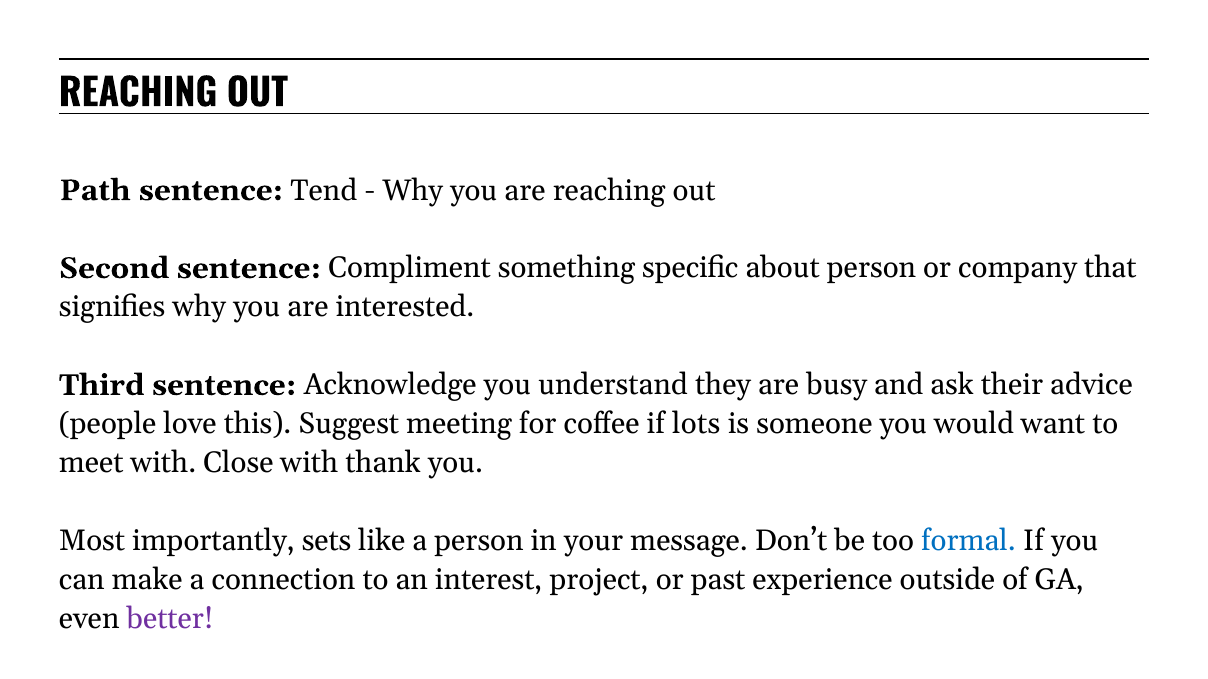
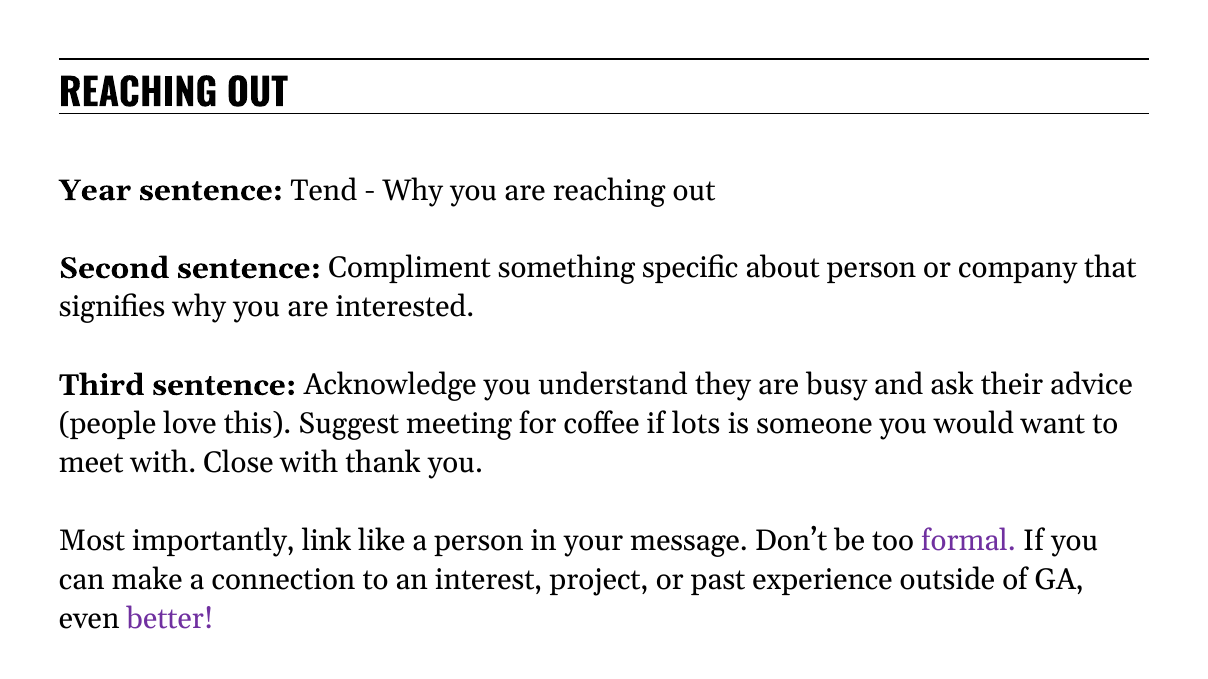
Path: Path -> Year (95, 190)
sets: sets -> link (327, 540)
formal colour: blue -> purple (968, 540)
